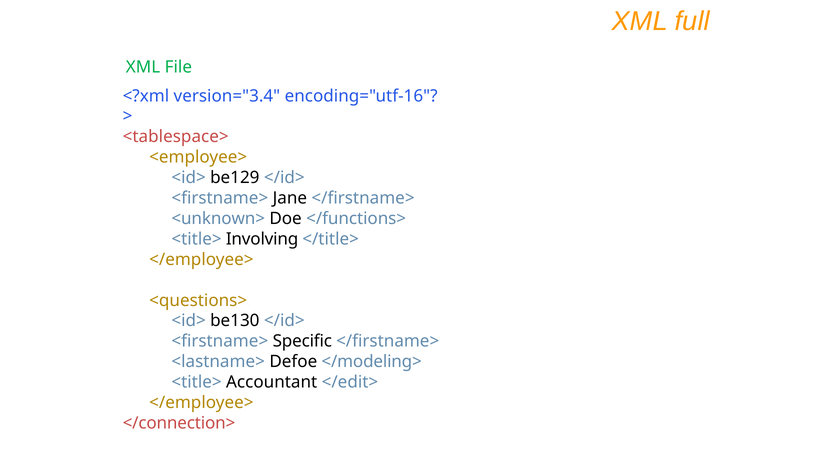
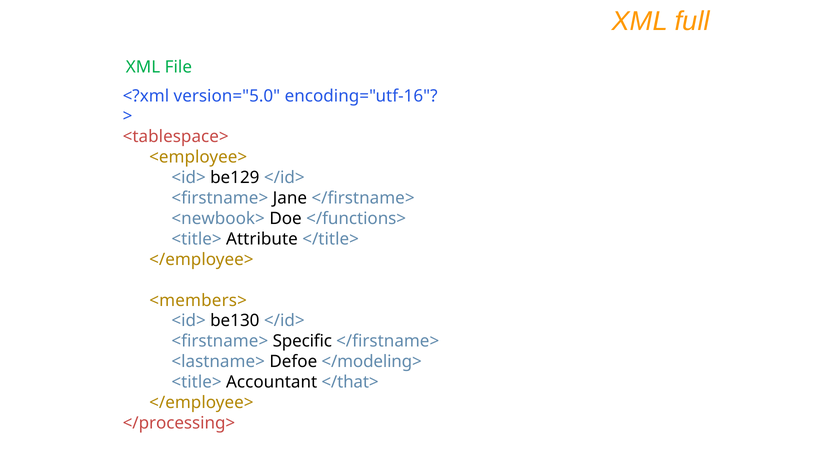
version="3.4: version="3.4 -> version="5.0 (227, 96)
<unknown>: <unknown> -> <newbook> (218, 219)
Involving: Involving -> Attribute (262, 239)
<questions>: <questions> -> <members> (198, 300)
</edit>: </edit> -> </that> (350, 382)
</connection>: </connection> -> </processing> (179, 423)
